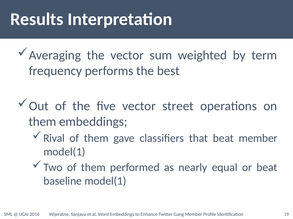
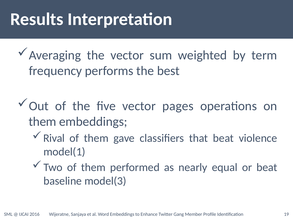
street: street -> pages (178, 106)
beat member: member -> violence (258, 139)
baseline model(1: model(1 -> model(3 (105, 182)
